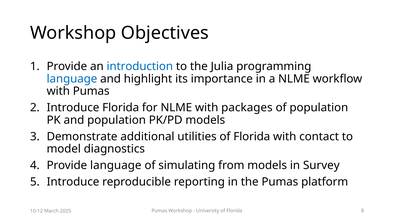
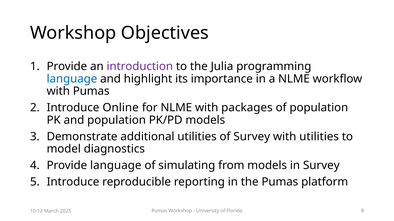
introduction colour: blue -> purple (140, 67)
Introduce Florida: Florida -> Online (121, 108)
utilities of Florida: Florida -> Survey (252, 137)
with contact: contact -> utilities (319, 137)
